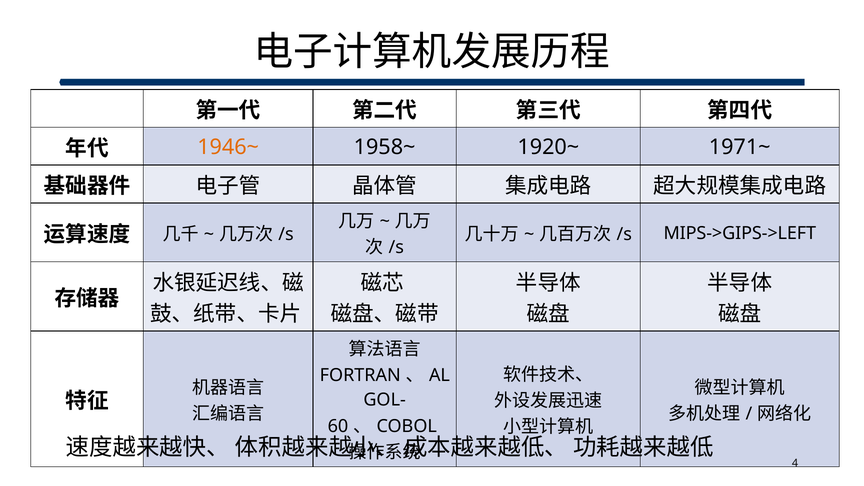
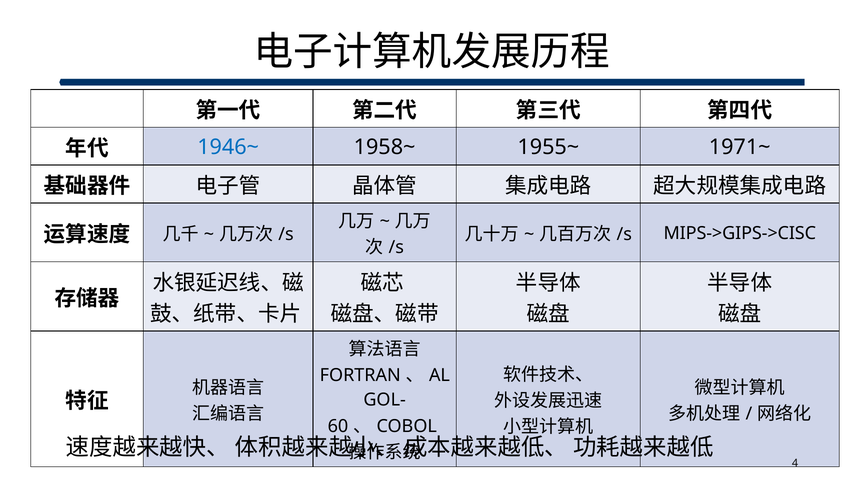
1946~ colour: orange -> blue (228, 147)
1920~: 1920~ -> 1955~ (548, 147)
MIPS->GIPS->LEFT: MIPS->GIPS->LEFT -> MIPS->GIPS->CISC (740, 233)
